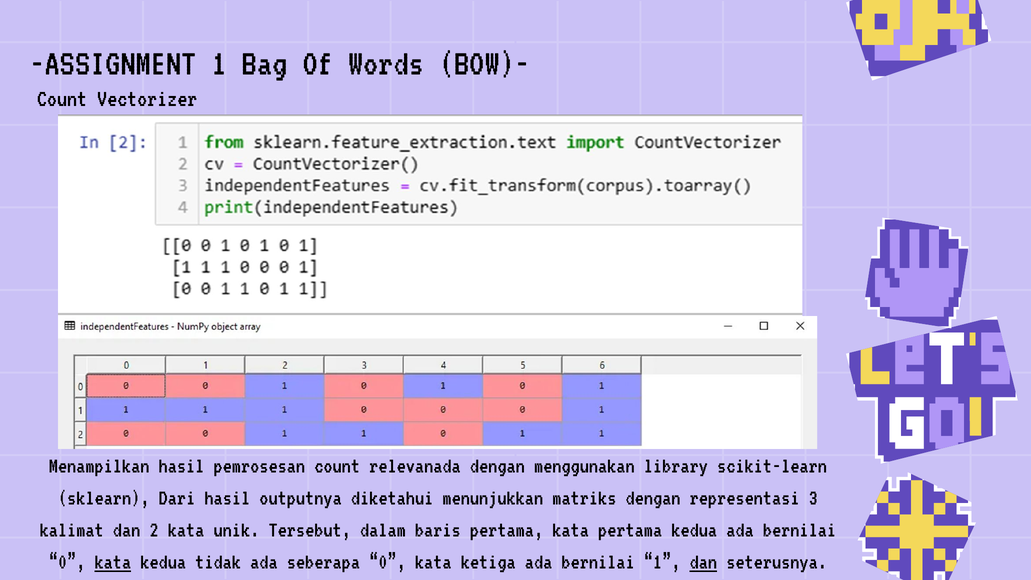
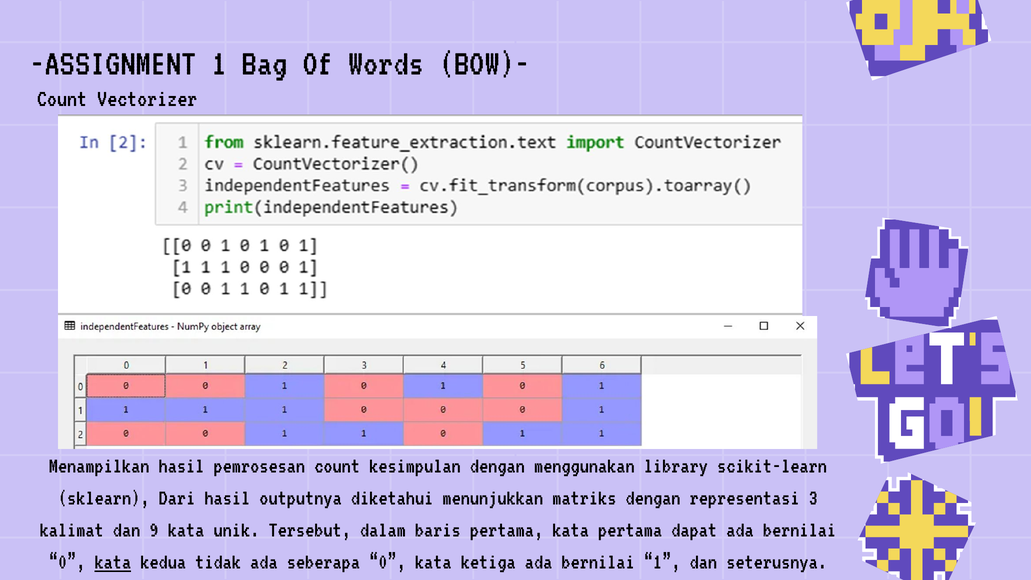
relevanada: relevanada -> kesimpulan (415, 465)
2: 2 -> 9 (154, 529)
pertama kedua: kedua -> dapat (694, 529)
dan underline: present -> none (703, 561)
